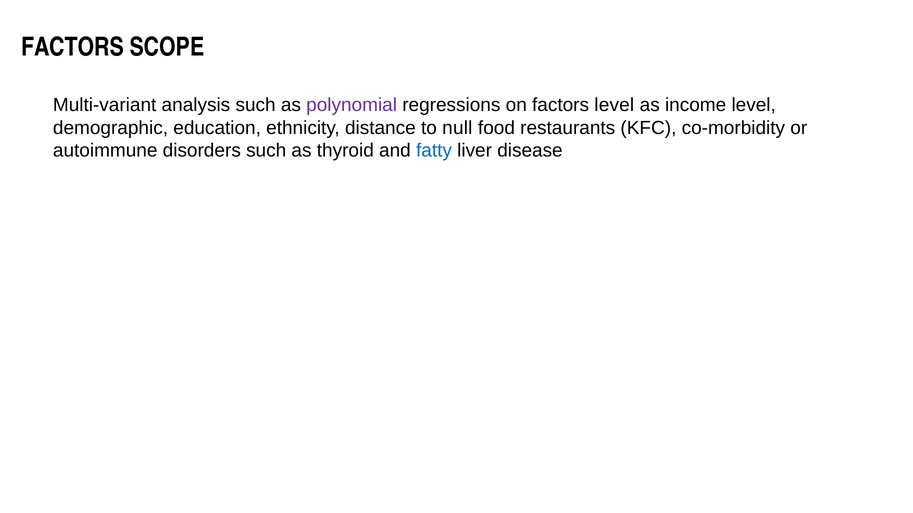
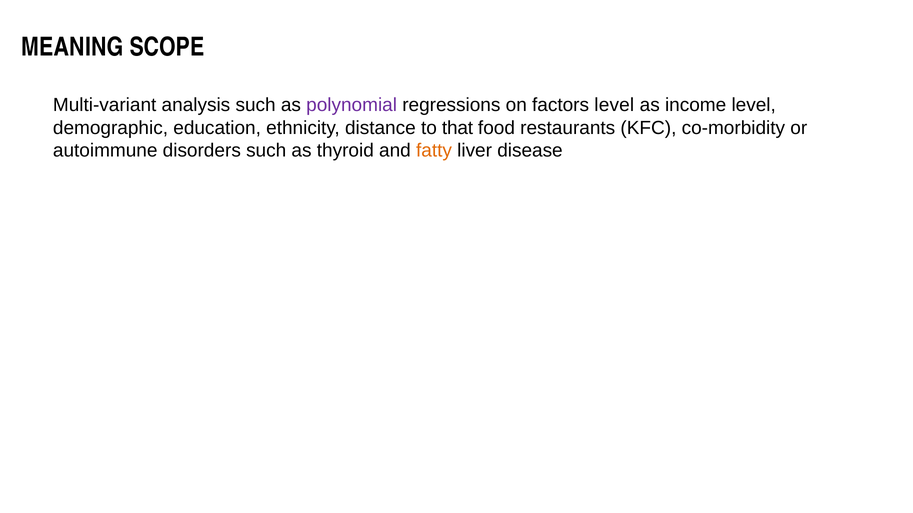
FACTORS: FACTORS -> MEANING (72, 47)
null: null -> that (458, 128)
fatty colour: blue -> orange (434, 151)
